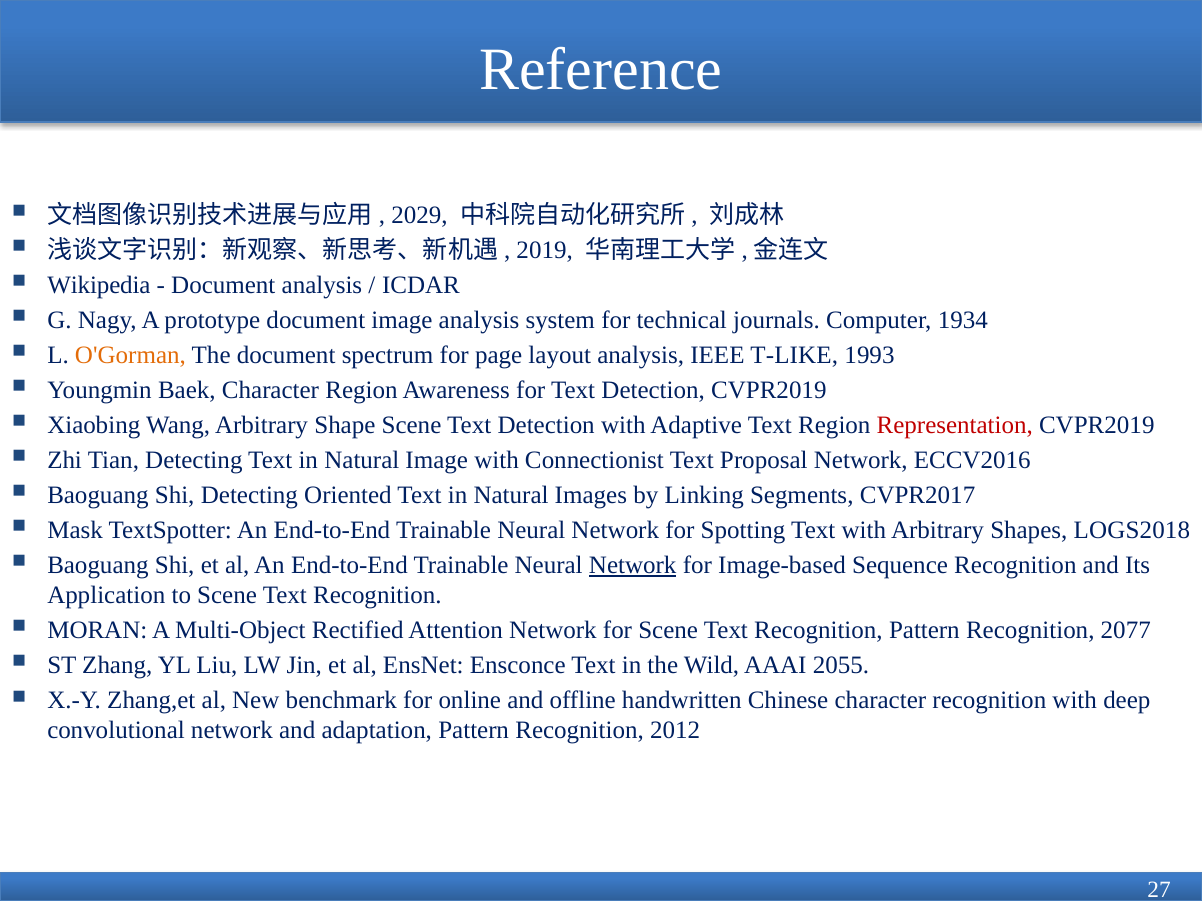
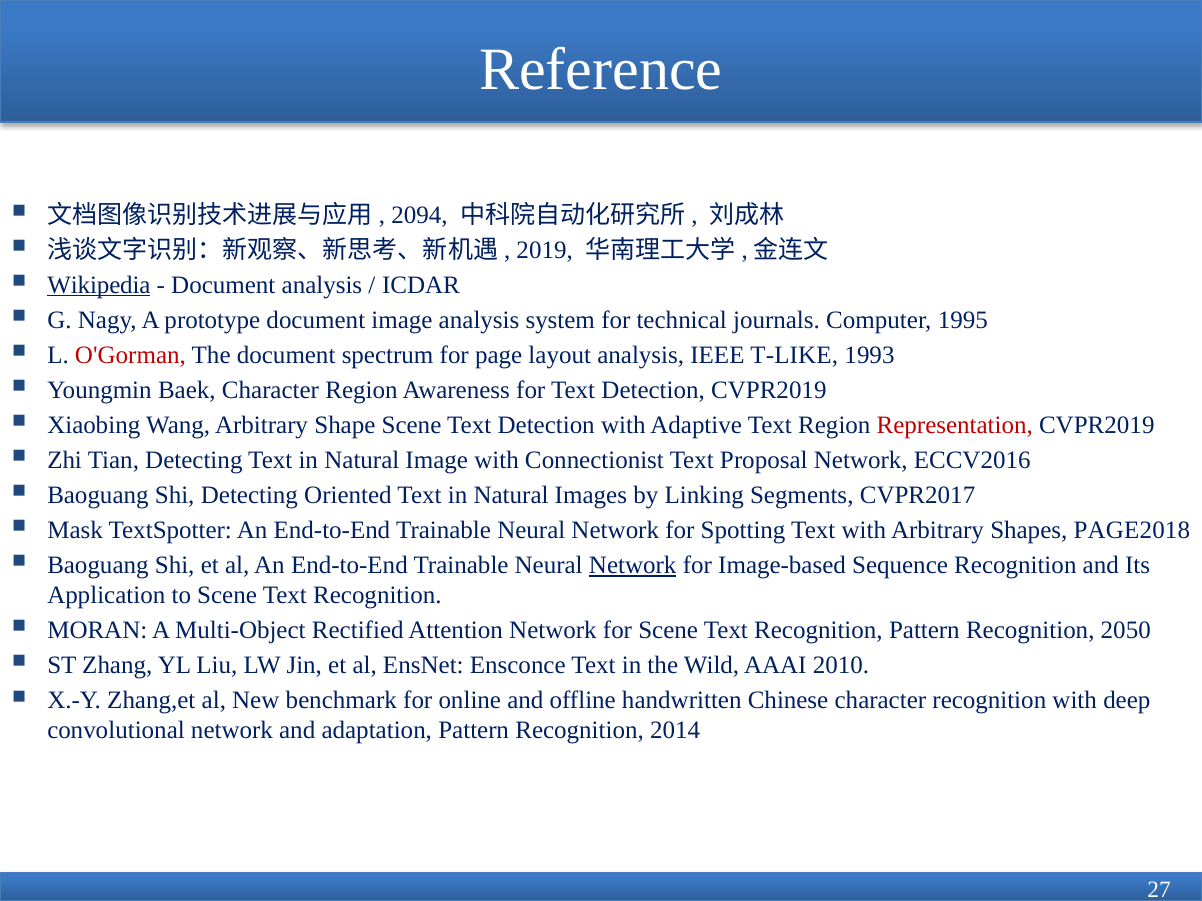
2029: 2029 -> 2094 (419, 215)
Wikipedia underline: none -> present (99, 285)
1934: 1934 -> 1995 (963, 320)
O'Gorman colour: orange -> red (130, 355)
LOGS2018: LOGS2018 -> PAGE2018 (1132, 530)
2077: 2077 -> 2050 (1126, 631)
2055: 2055 -> 2010 (841, 666)
2012: 2012 -> 2014 (675, 731)
